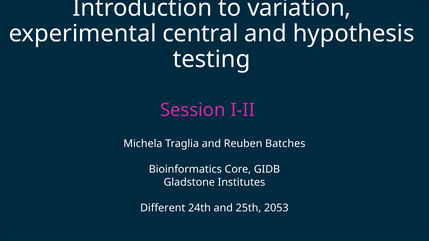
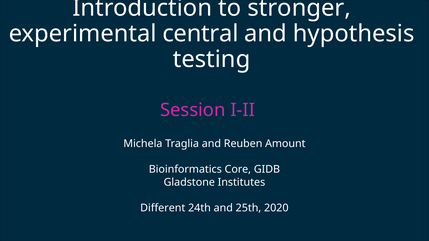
variation: variation -> stronger (299, 8)
Batches: Batches -> Amount (285, 144)
2053: 2053 -> 2020 (276, 208)
